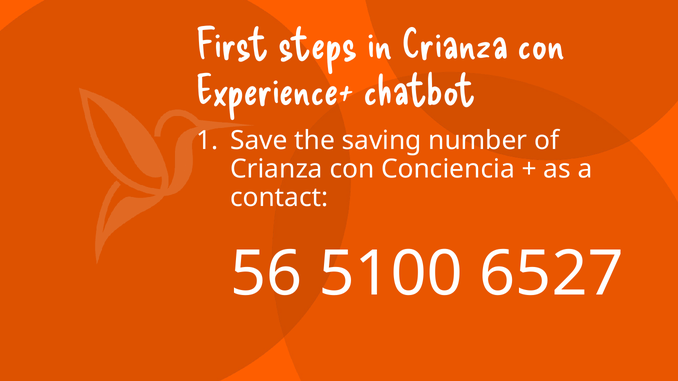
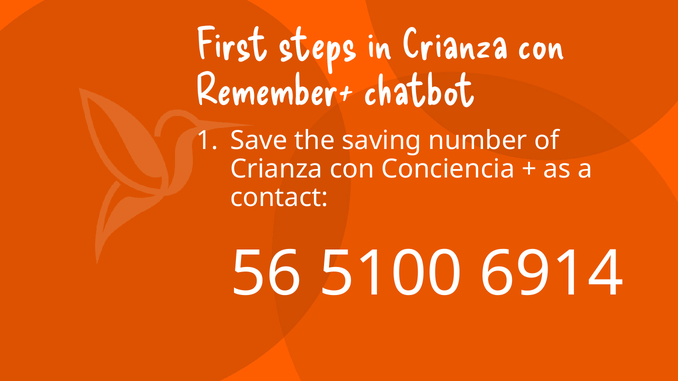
Experience+: Experience+ -> Remember+ (275, 91)
6527: 6527 -> 6914 (552, 274)
